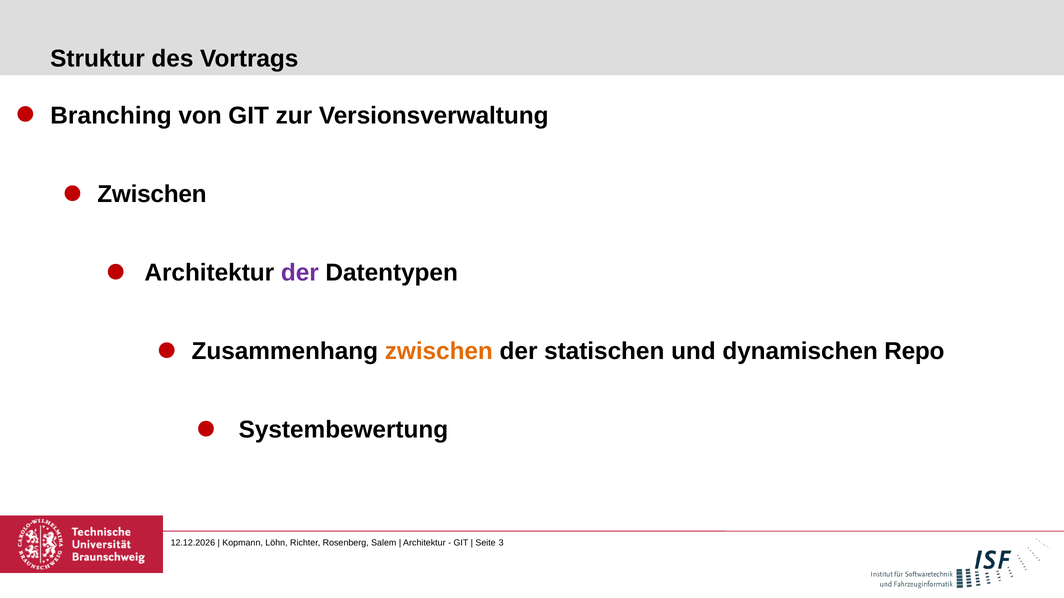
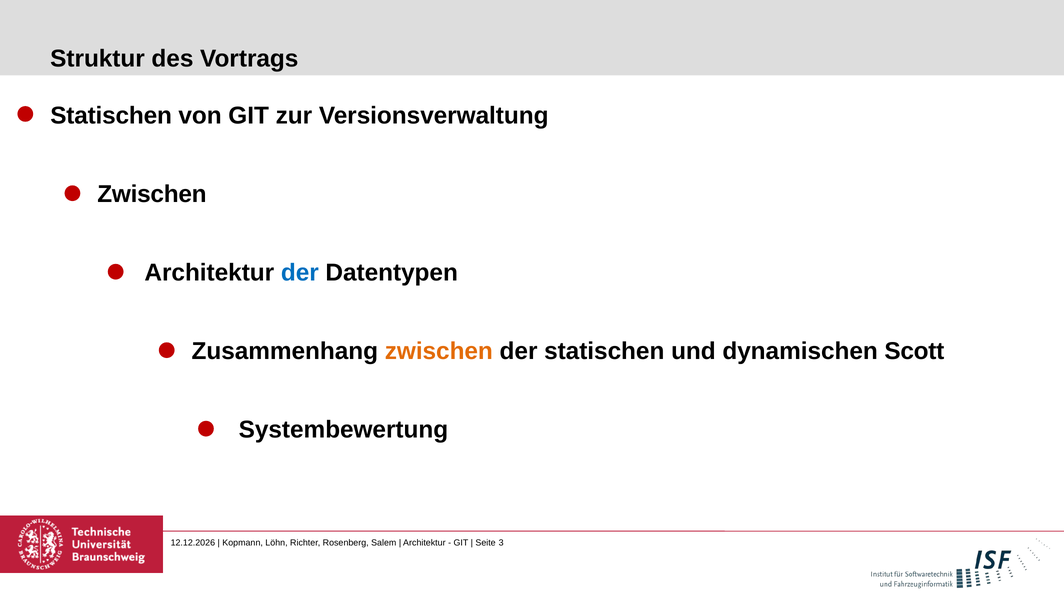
Branching: Branching -> Statischen (111, 116)
der colour: purple -> blue (300, 273)
Repo: Repo -> Scott (914, 351)
